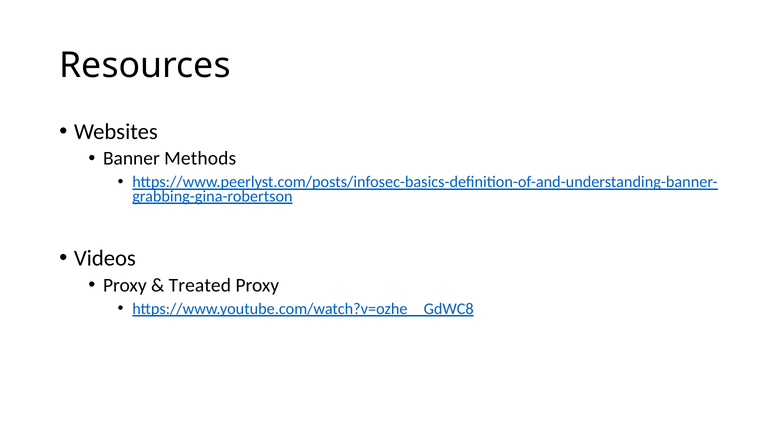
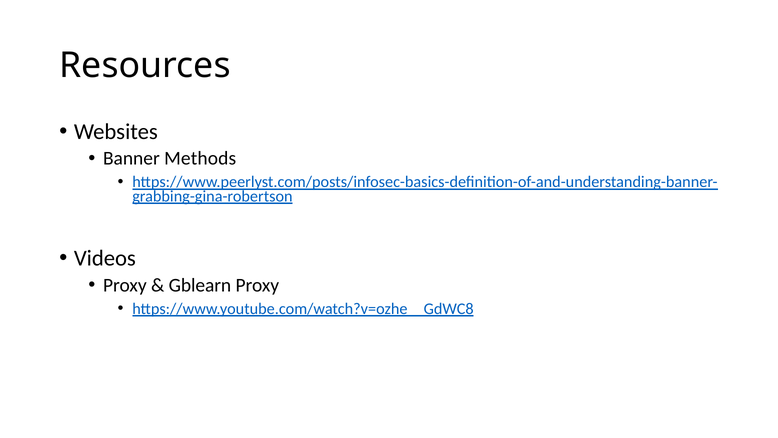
Treated: Treated -> Gblearn (200, 285)
